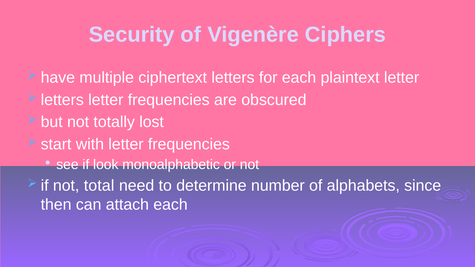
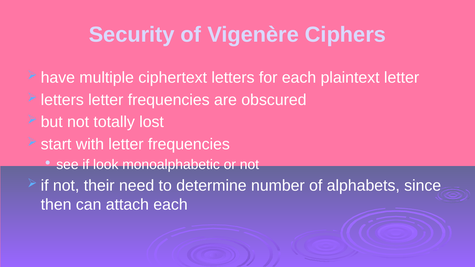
total: total -> their (99, 186)
